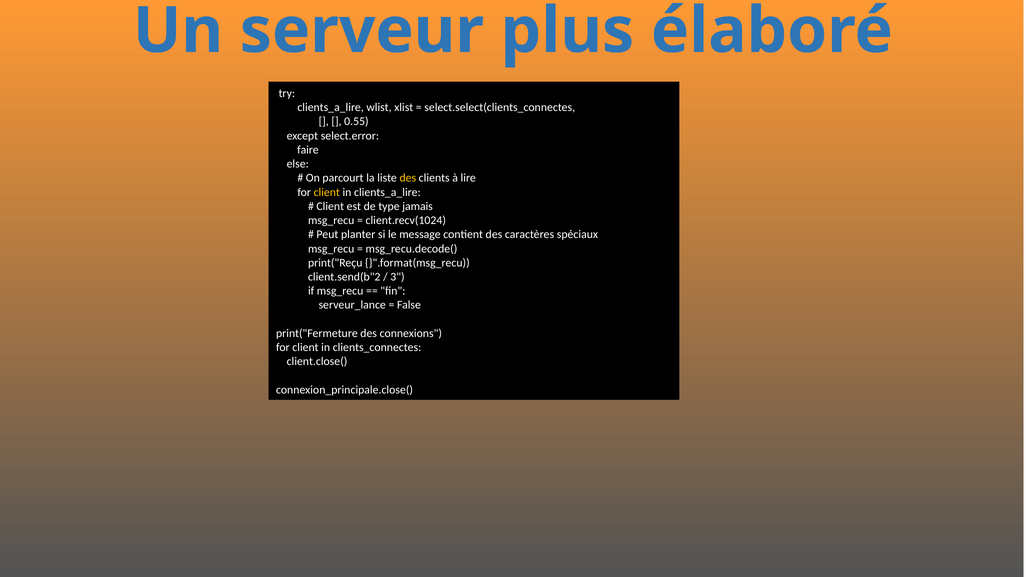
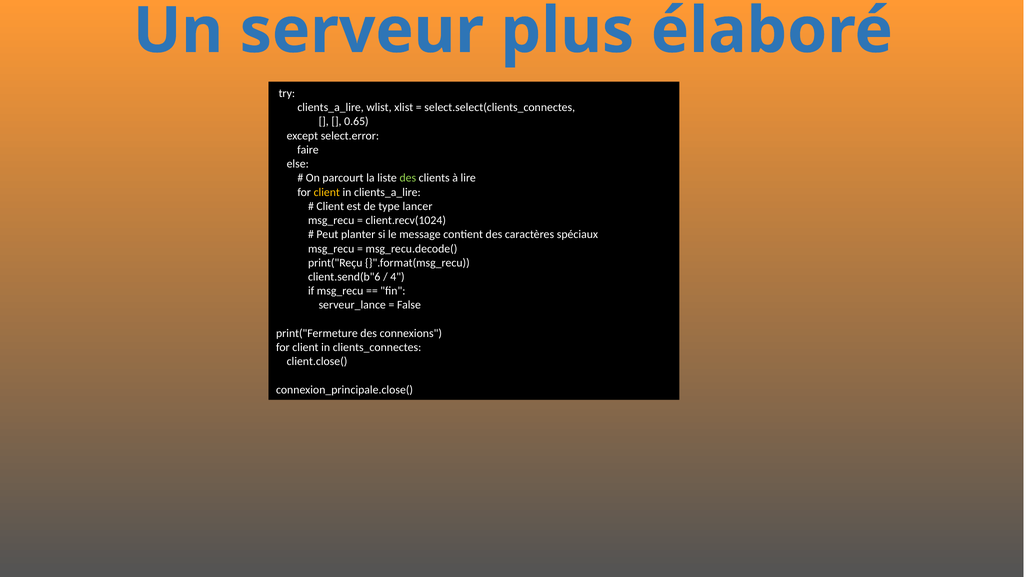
0.55: 0.55 -> 0.65 (356, 122)
des colour: yellow -> light green (408, 178)
jamais: jamais -> lancer (418, 206)
client.send(b"2: client.send(b"2 -> client.send(b"6 (344, 277)
3: 3 -> 4 (397, 277)
